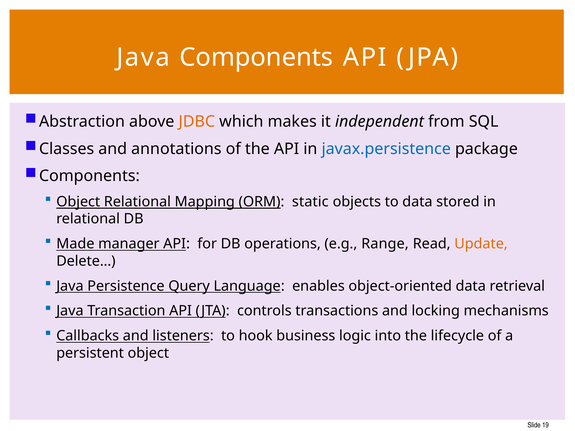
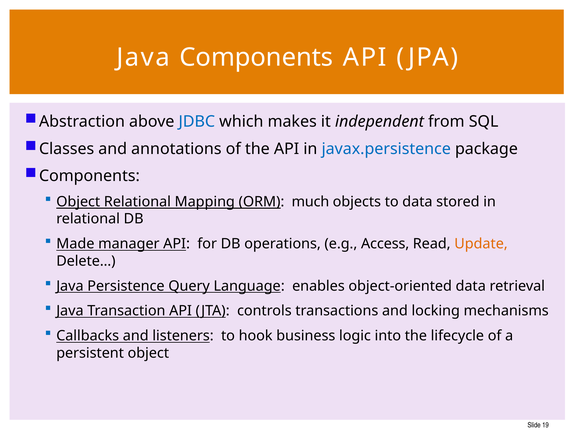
JDBC colour: orange -> blue (197, 122)
static: static -> much (310, 202)
Range: Range -> Access (385, 244)
